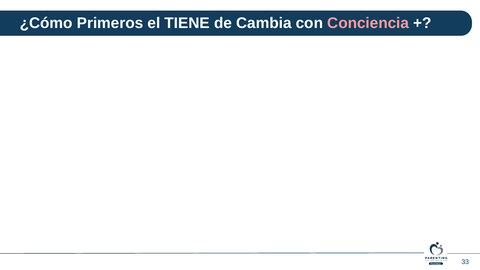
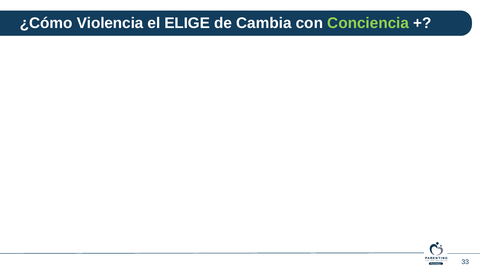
Primeros: Primeros -> Violencia (110, 23)
TIENE: TIENE -> ELIGE (187, 23)
Conciencia colour: pink -> light green (368, 23)
